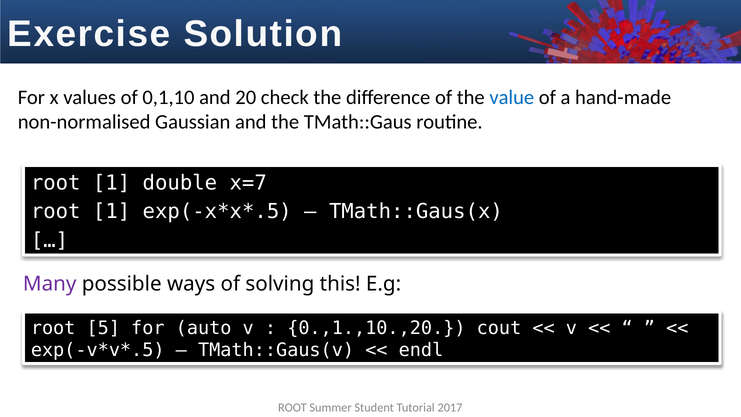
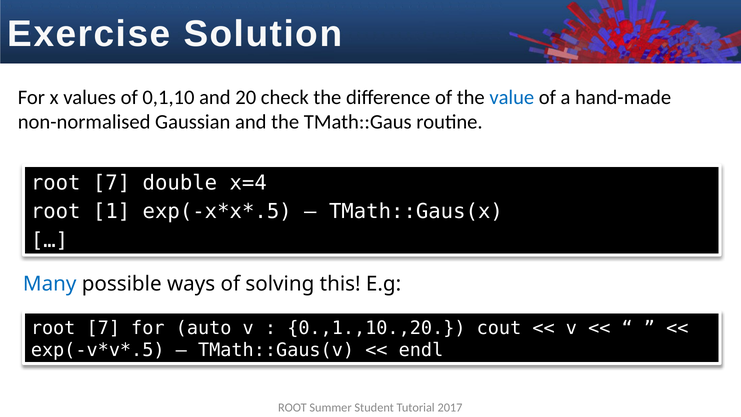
1: 1 -> 7 (112, 183)
x=7: x=7 -> x=4 (248, 183)
Many colour: purple -> blue (50, 284)
5: 5 -> 7 (103, 328)
